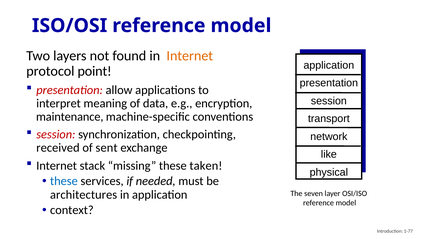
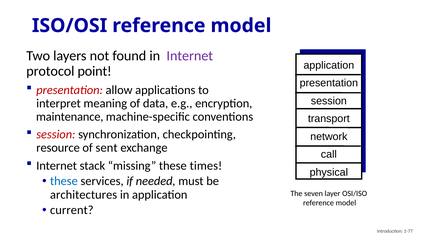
Internet colour: orange -> purple (190, 56)
received: received -> resource (58, 148)
like: like -> call (329, 154)
taken: taken -> times (206, 165)
context: context -> current (72, 210)
